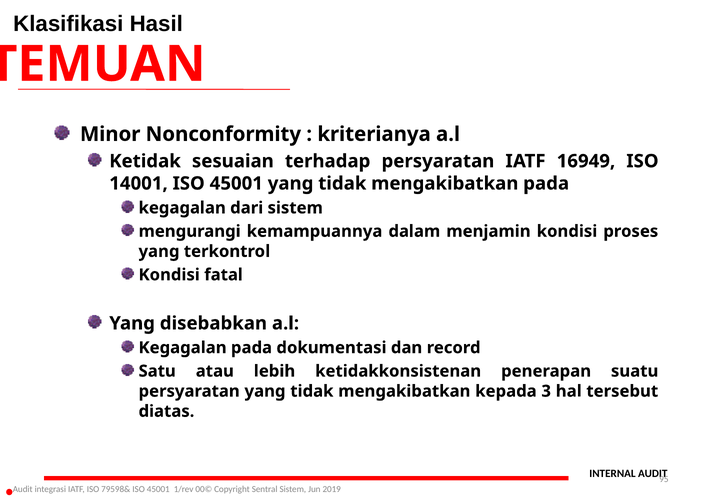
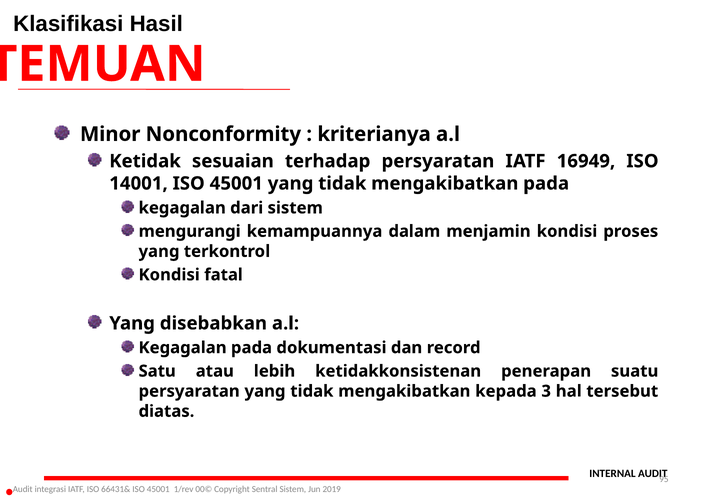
79598&: 79598& -> 66431& (116, 489)
